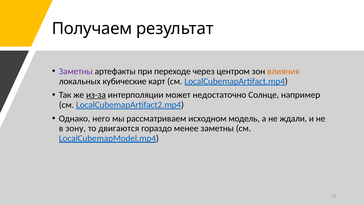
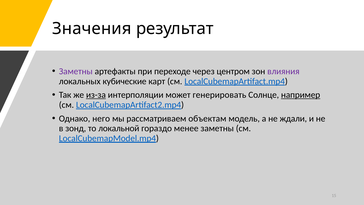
Получаем: Получаем -> Значения (92, 29)
влияния colour: orange -> purple (283, 71)
недостаточно: недостаточно -> генерировать (219, 95)
например underline: none -> present (301, 95)
исходном: исходном -> объектам (207, 118)
зону: зону -> зонд (76, 128)
двигаются: двигаются -> локальной (119, 128)
